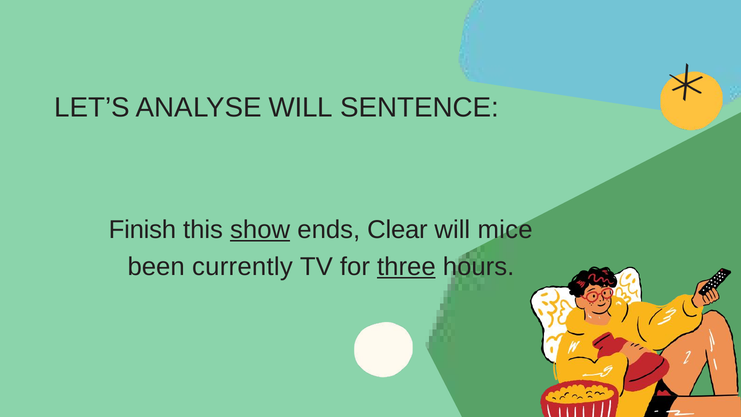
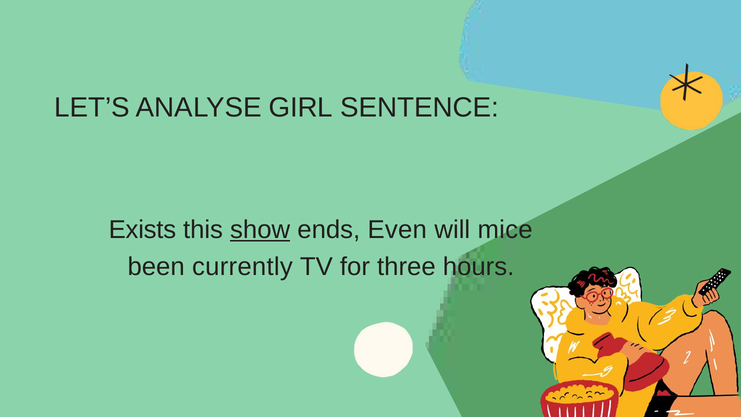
ANALYSE WILL: WILL -> GIRL (301, 108)
Finish: Finish -> Exists (142, 230)
Clear: Clear -> Even (397, 230)
three underline: present -> none (406, 267)
